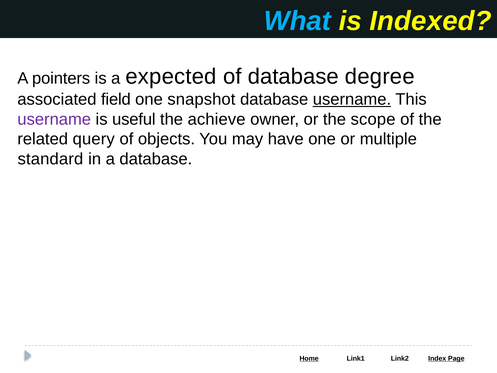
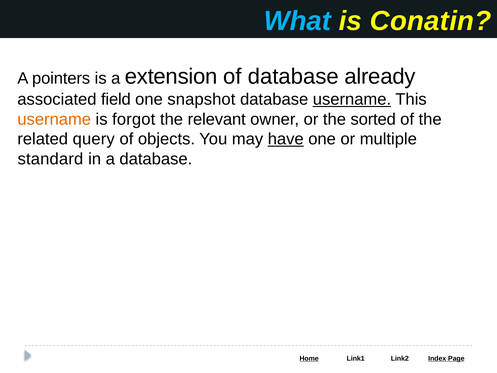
Indexed: Indexed -> Conatin (431, 21)
expected: expected -> extension (171, 76)
degree: degree -> already (380, 76)
username colour: purple -> orange (54, 119)
useful: useful -> forgot (134, 119)
achieve: achieve -> relevant (217, 119)
scope: scope -> sorted (373, 119)
have underline: none -> present (286, 139)
